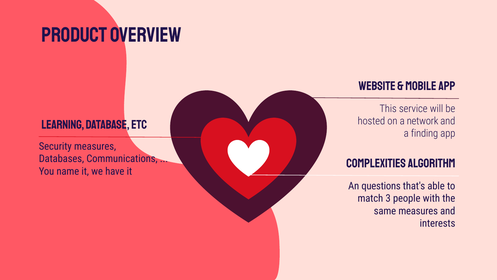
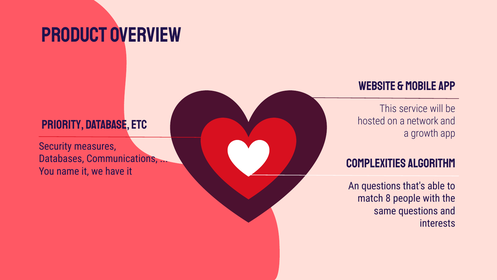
Learning: Learning -> Priority (63, 125)
finding: finding -> growth (425, 133)
3: 3 -> 8 (388, 198)
same measures: measures -> questions (418, 211)
